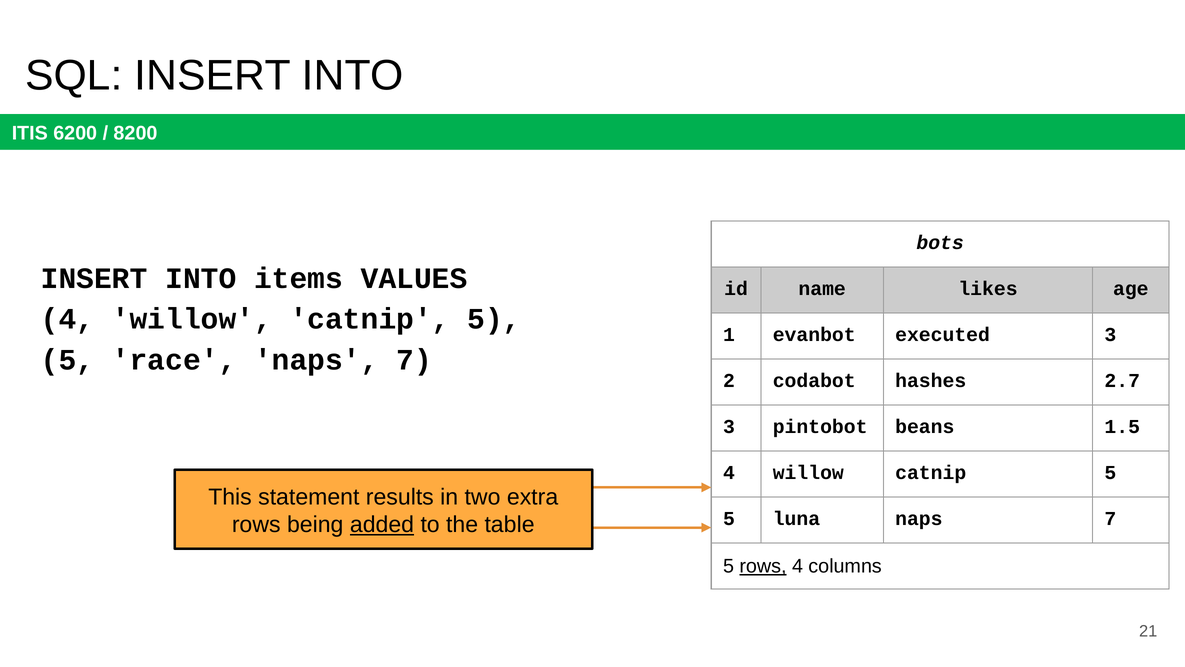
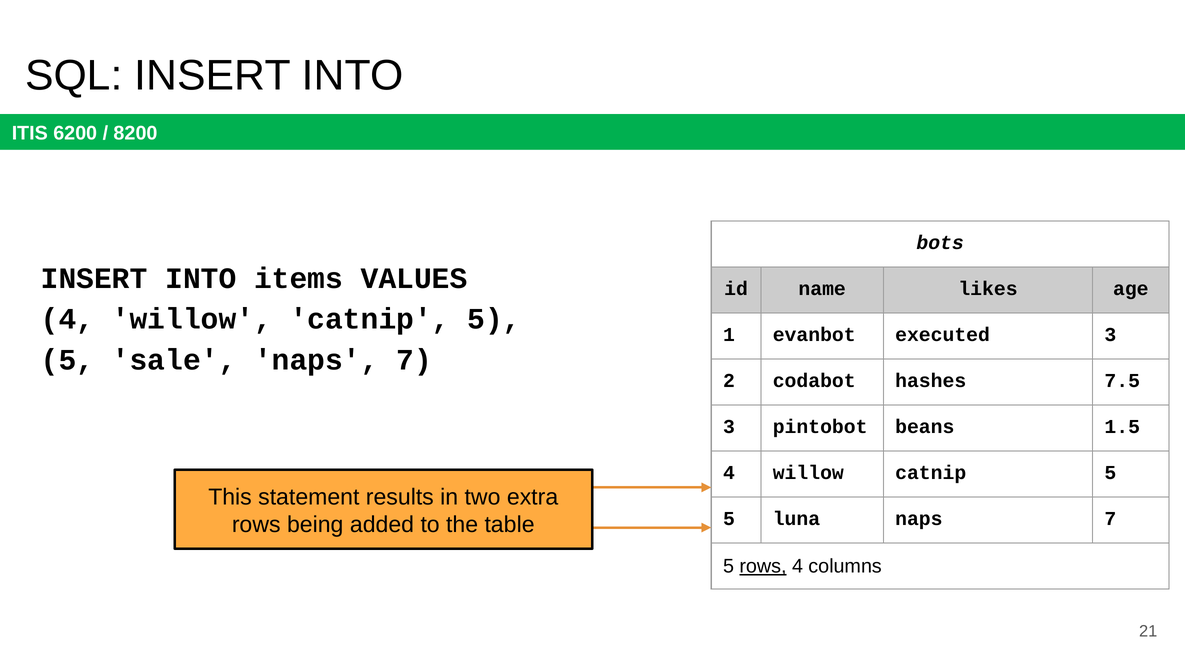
race: race -> sale (174, 360)
2.7: 2.7 -> 7.5 (1122, 381)
added underline: present -> none (382, 524)
